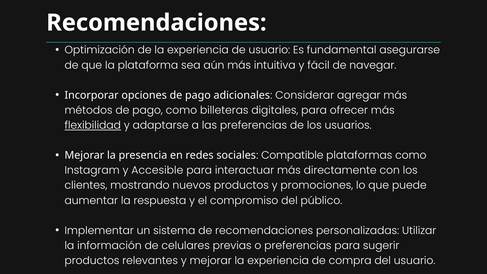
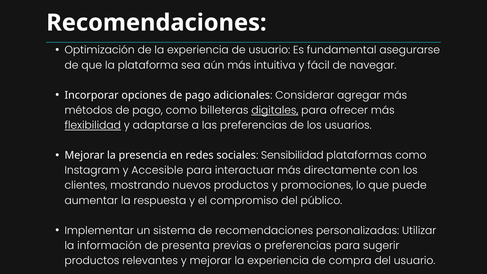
digitales underline: none -> present (275, 110)
Compatible: Compatible -> Sensibilidad (292, 155)
celulares: celulares -> presenta (186, 246)
